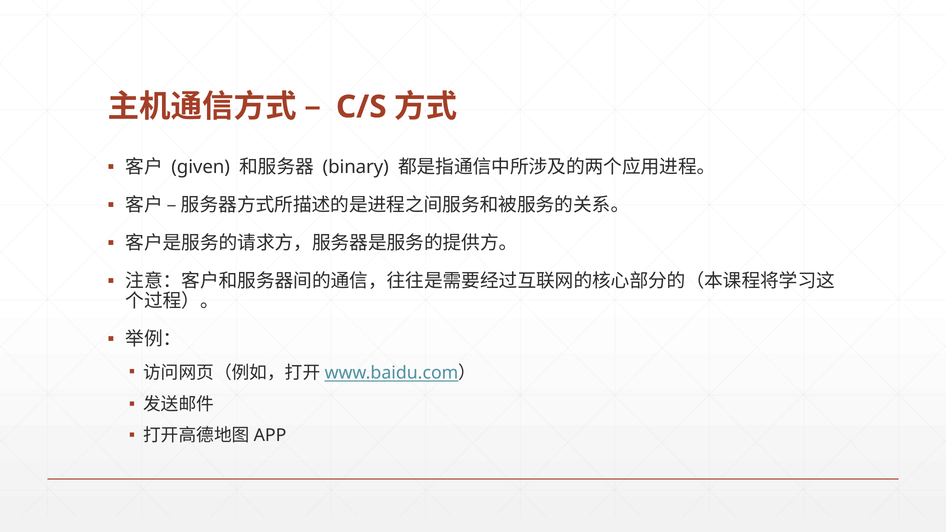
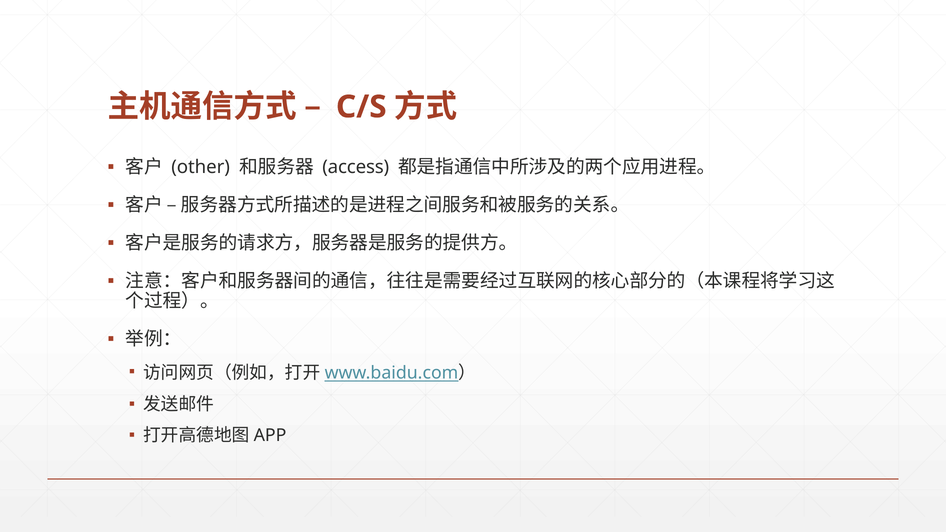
given: given -> other (201, 167)
binary: binary -> access (356, 167)
